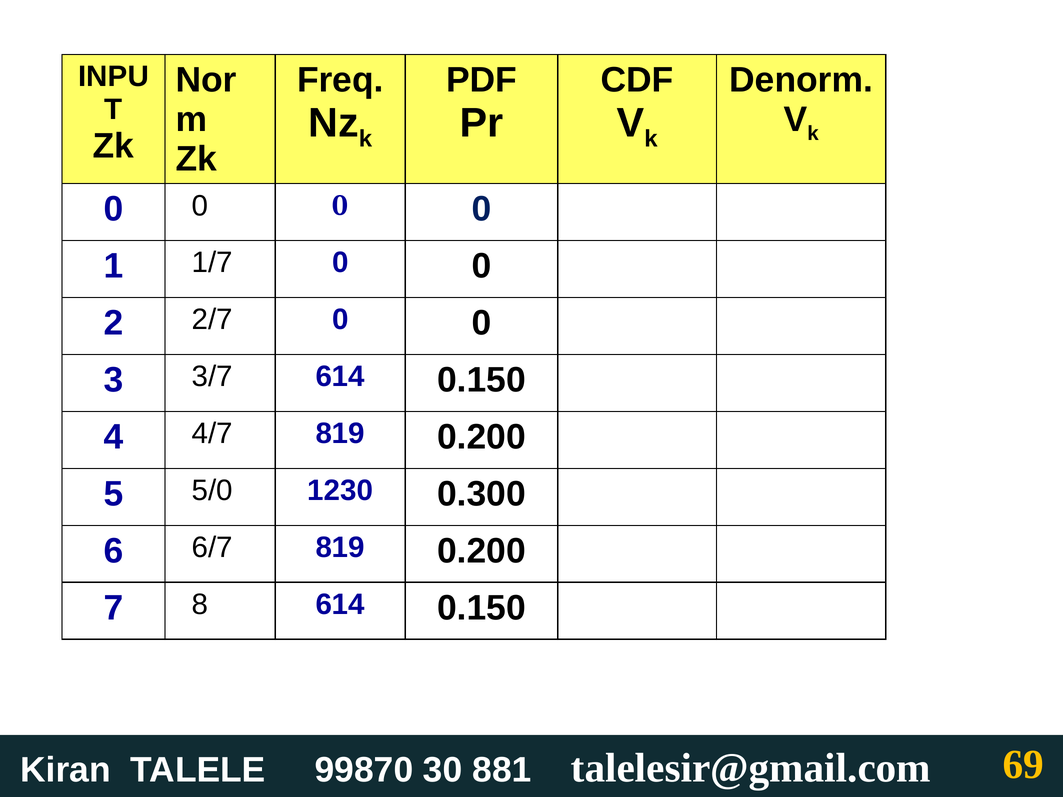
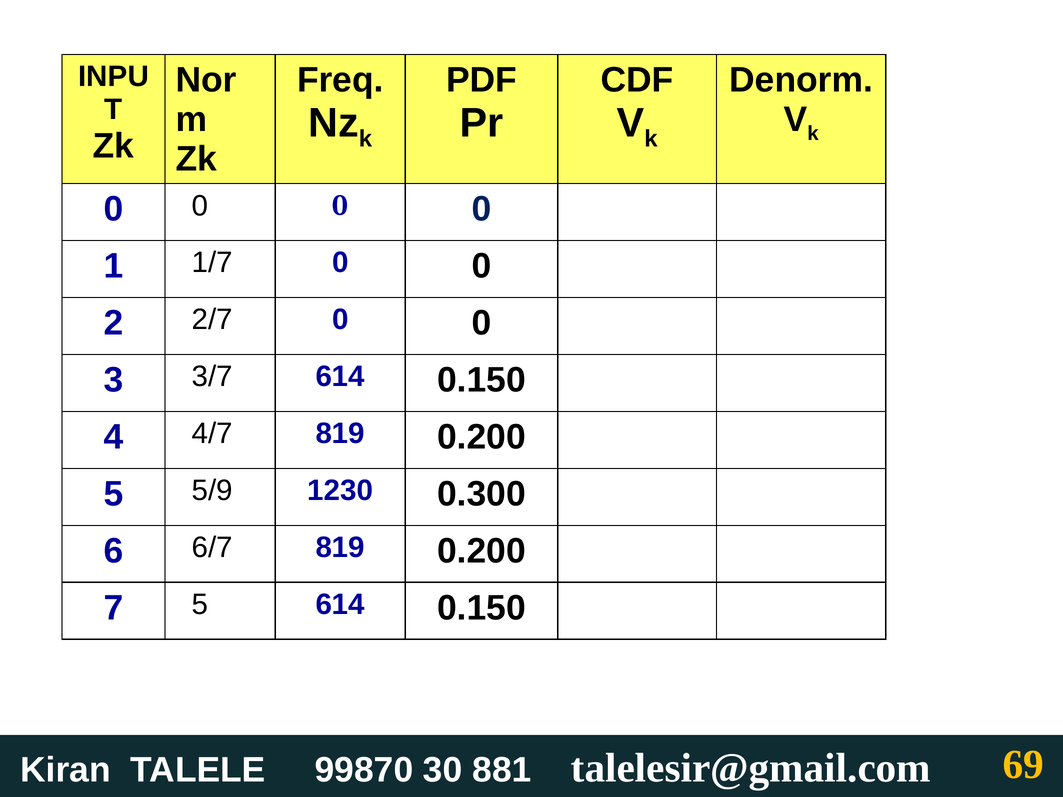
5/0: 5/0 -> 5/9 (212, 491)
7 8: 8 -> 5 (200, 605)
